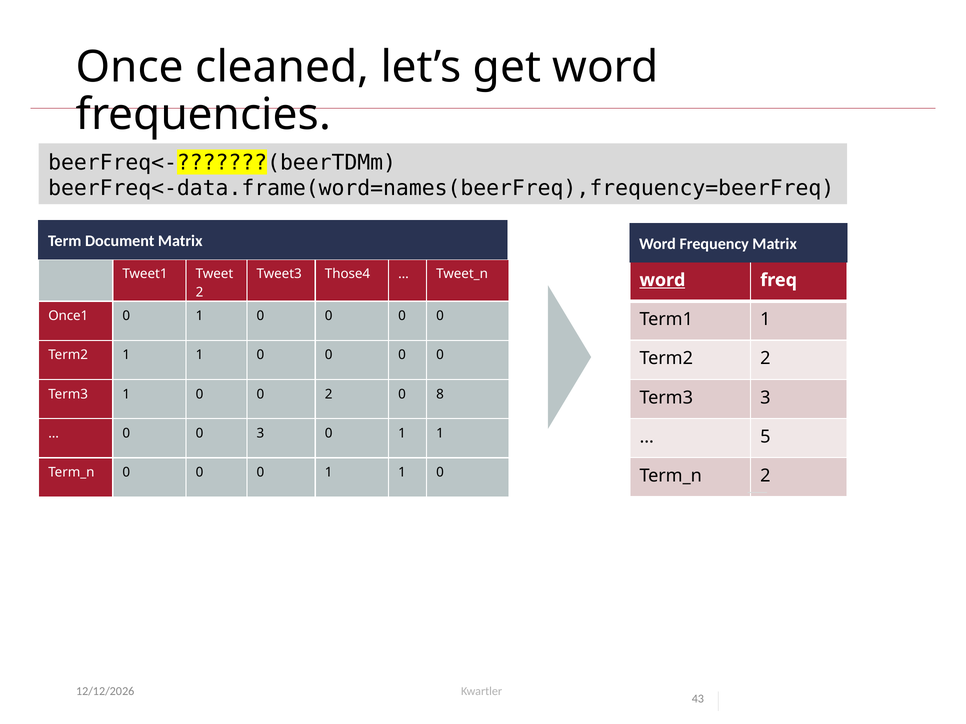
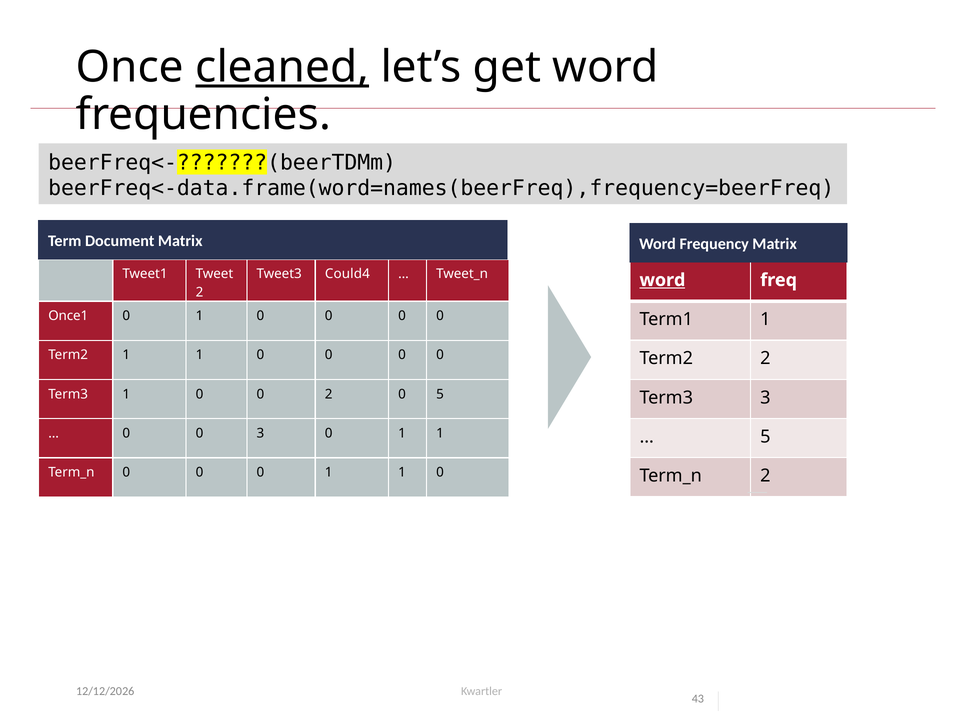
cleaned underline: none -> present (282, 67)
Those4: Those4 -> Could4 (347, 274)
0 8: 8 -> 5 (440, 394)
